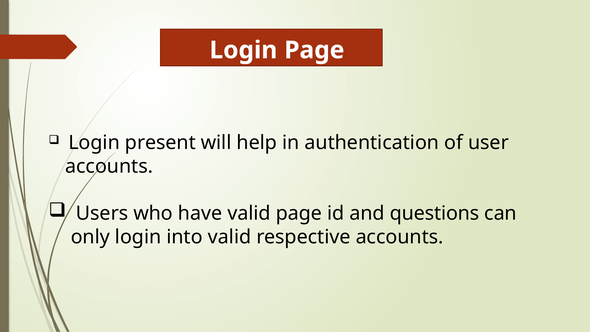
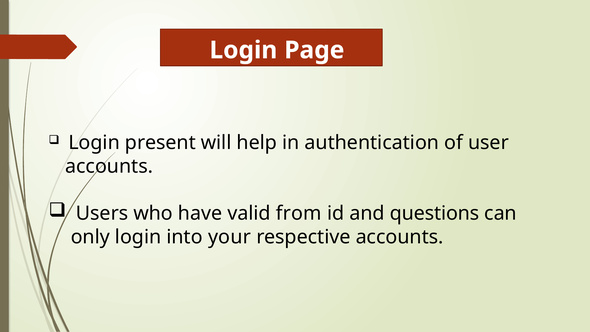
valid page: page -> from (299, 213)
into valid: valid -> your (229, 237)
